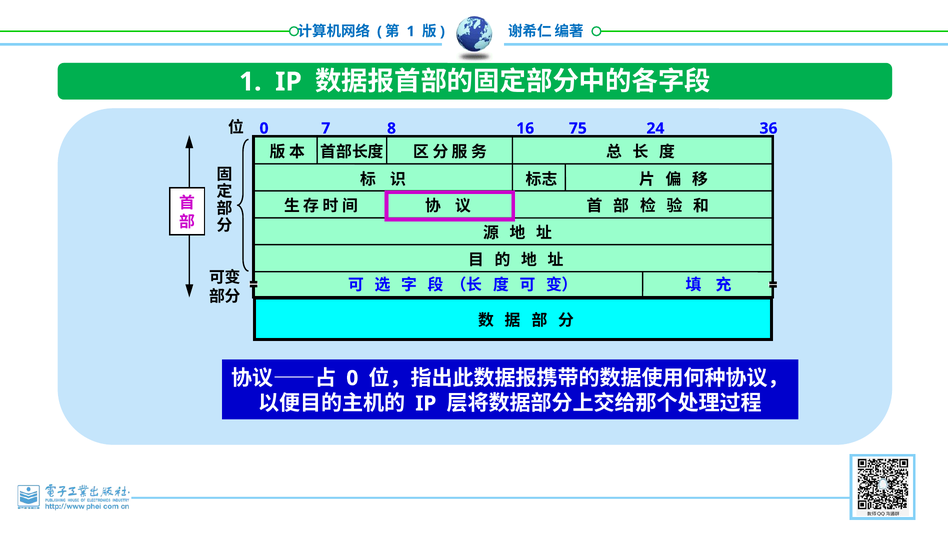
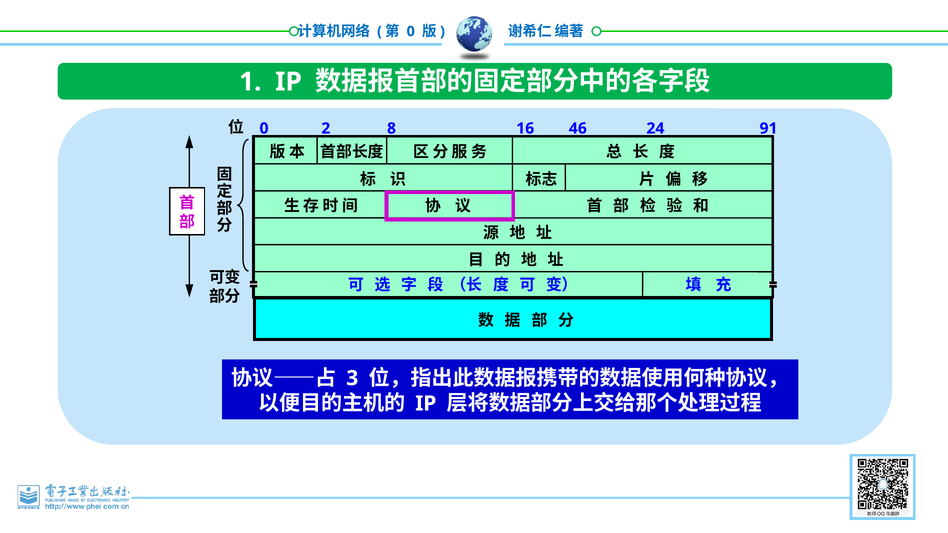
1: 1 -> 0 (411, 31)
7: 7 -> 2 (326, 128)
75: 75 -> 46 (578, 128)
36: 36 -> 91 (769, 128)
0: 0 -> 3 (352, 378)
